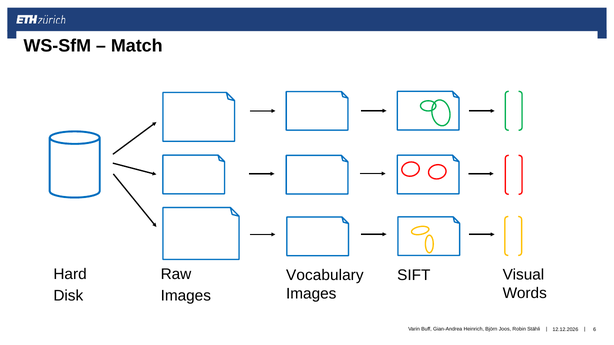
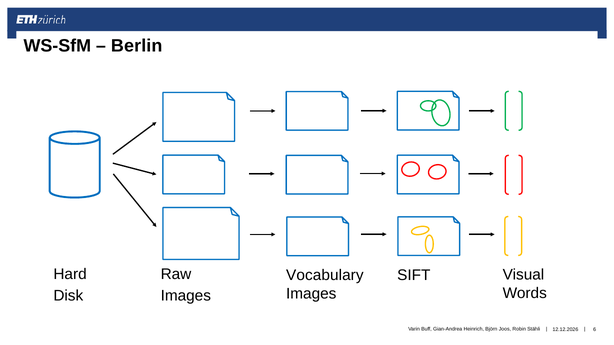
Match: Match -> Berlin (137, 46)
